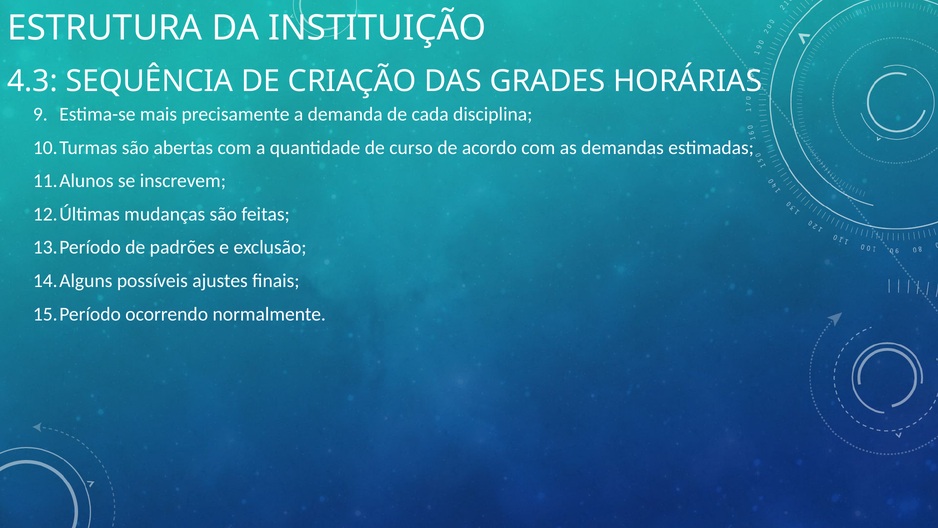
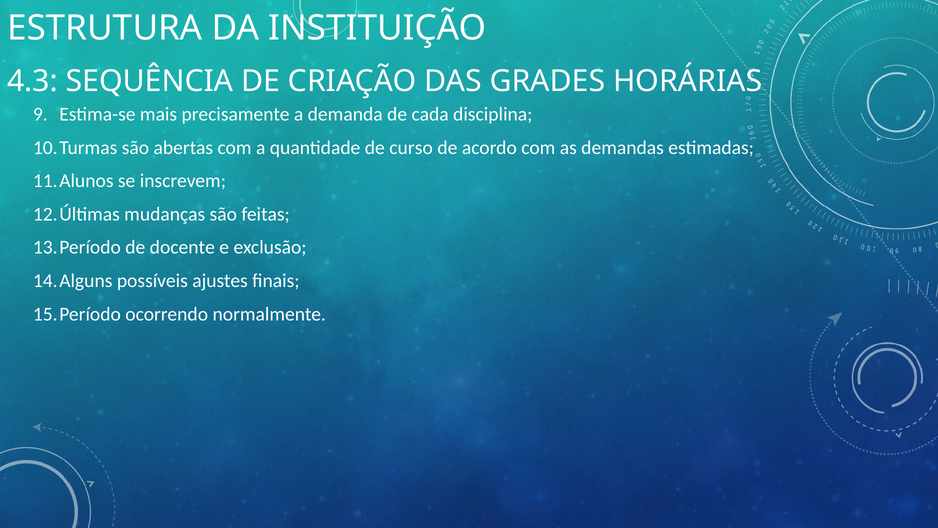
padrões: padrões -> docente (182, 247)
